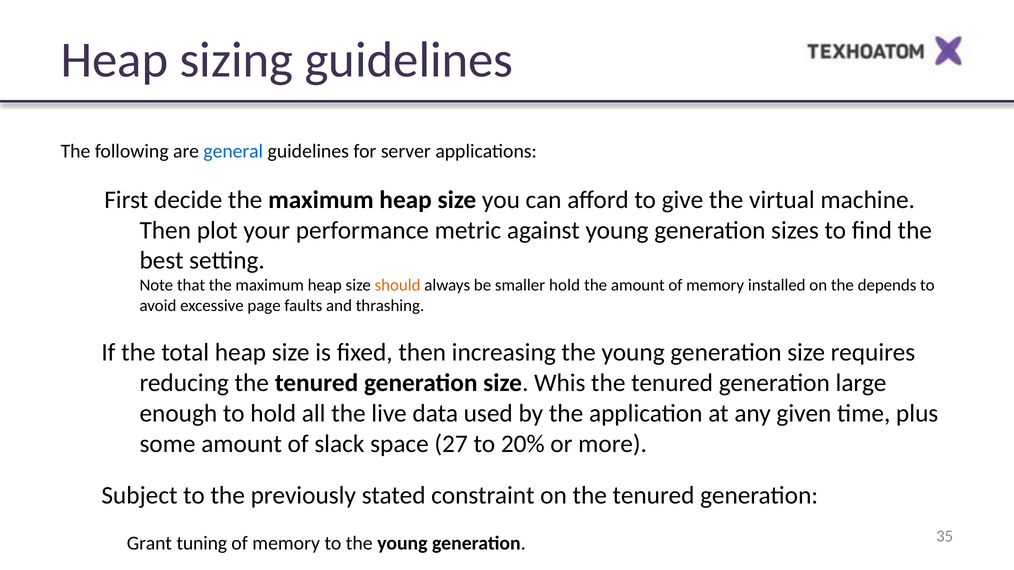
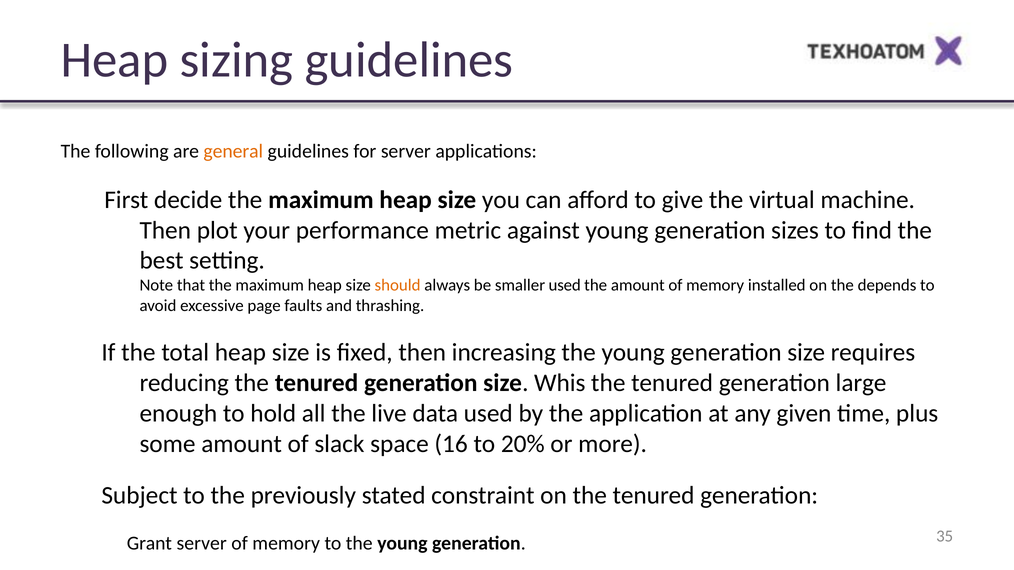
general colour: blue -> orange (233, 151)
smaller hold: hold -> used (565, 285)
27: 27 -> 16 (451, 444)
Grant tuning: tuning -> server (202, 544)
